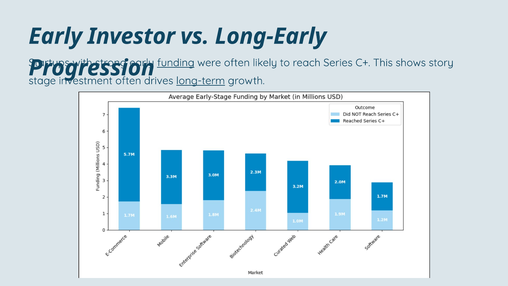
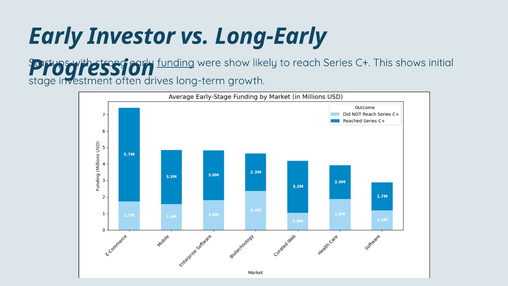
were often: often -> show (237, 63)
story: story -> initial (441, 63)
long-term underline: present -> none (201, 81)
